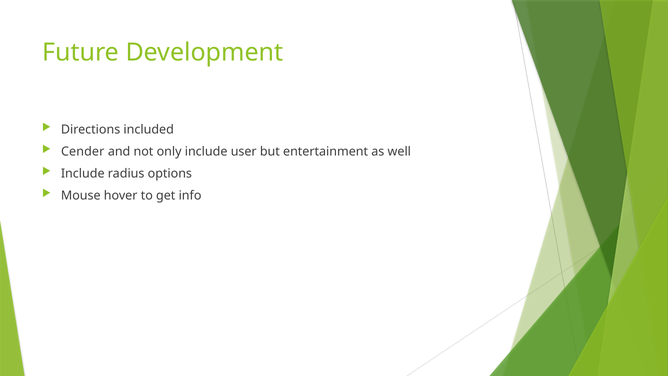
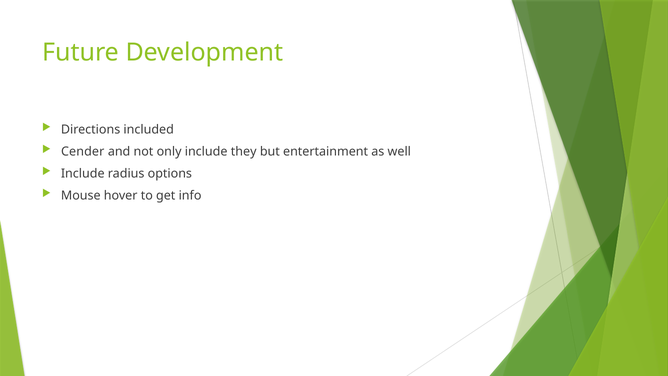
user: user -> they (244, 151)
